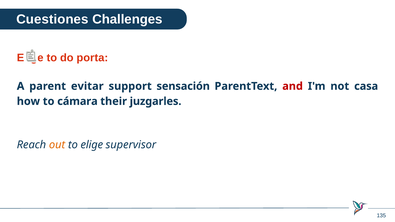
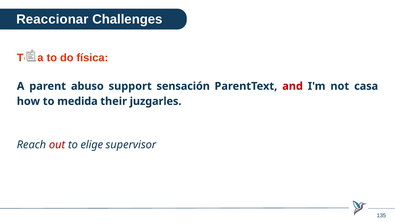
Cuestiones: Cuestiones -> Reaccionar (52, 19)
Elige: Elige -> Toda (30, 58)
porta: porta -> física (92, 58)
evitar: evitar -> abuso (87, 86)
cámara: cámara -> medida (77, 101)
out colour: orange -> red (57, 145)
